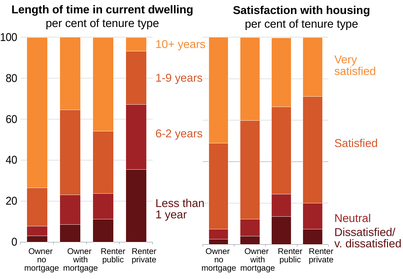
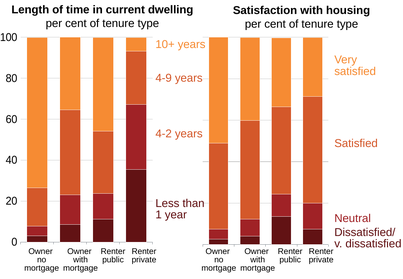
1-9: 1-9 -> 4-9 (164, 78)
6-2: 6-2 -> 4-2 (164, 134)
